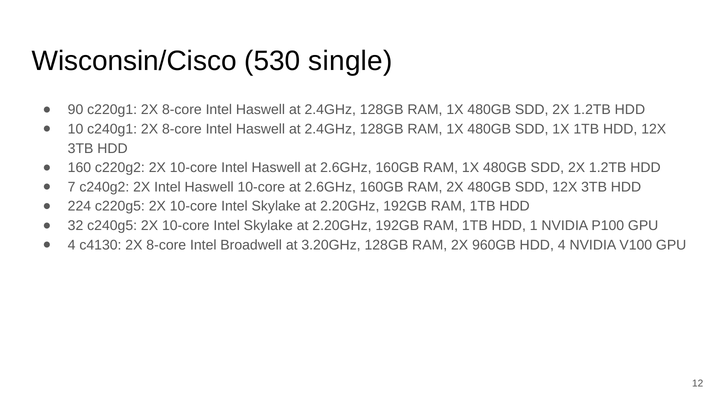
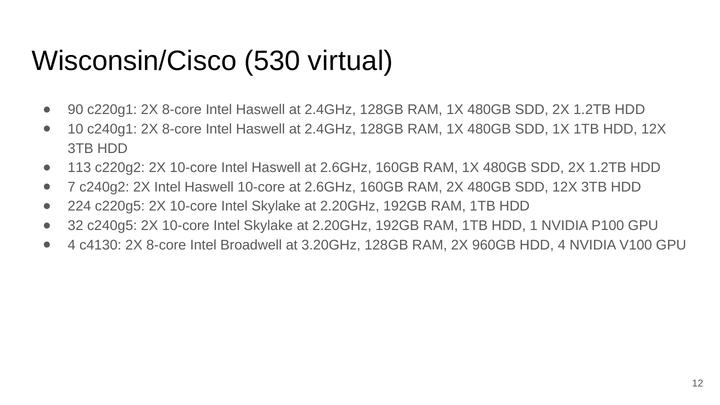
single: single -> virtual (351, 61)
160: 160 -> 113 (79, 168)
